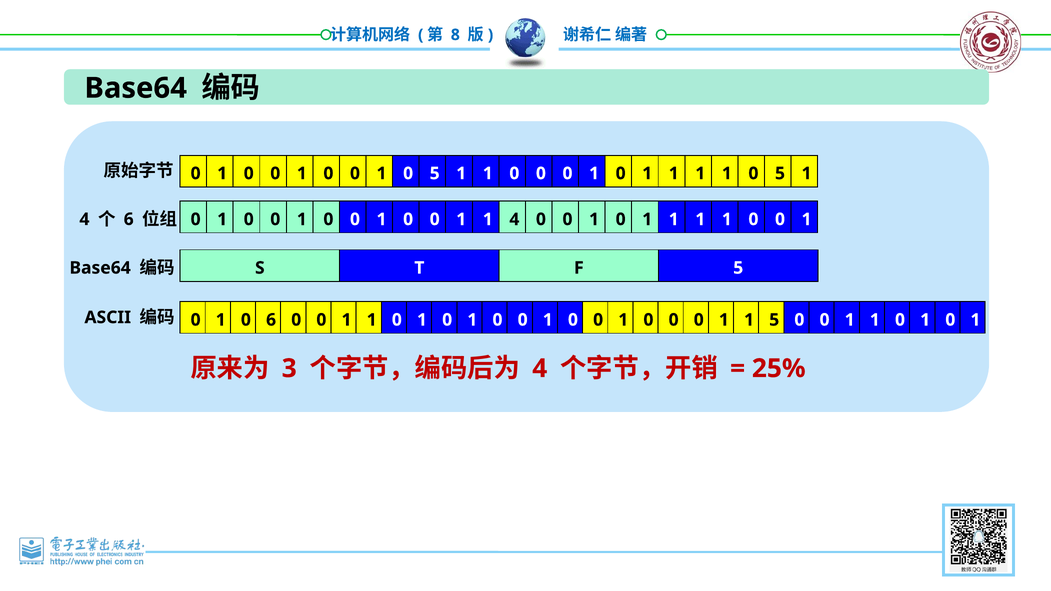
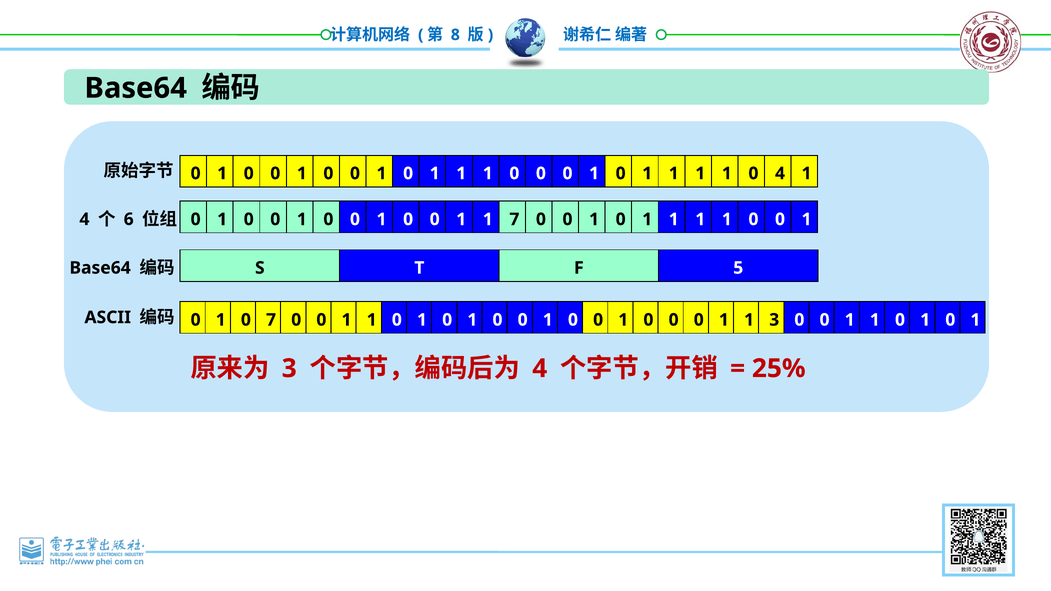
5: 5 -> 1 (435, 174)
1 1 0 5: 5 -> 4 (780, 174)
1 1 4: 4 -> 7 (514, 219)
0 6: 6 -> 7 (271, 320)
1 5: 5 -> 3 (774, 320)
